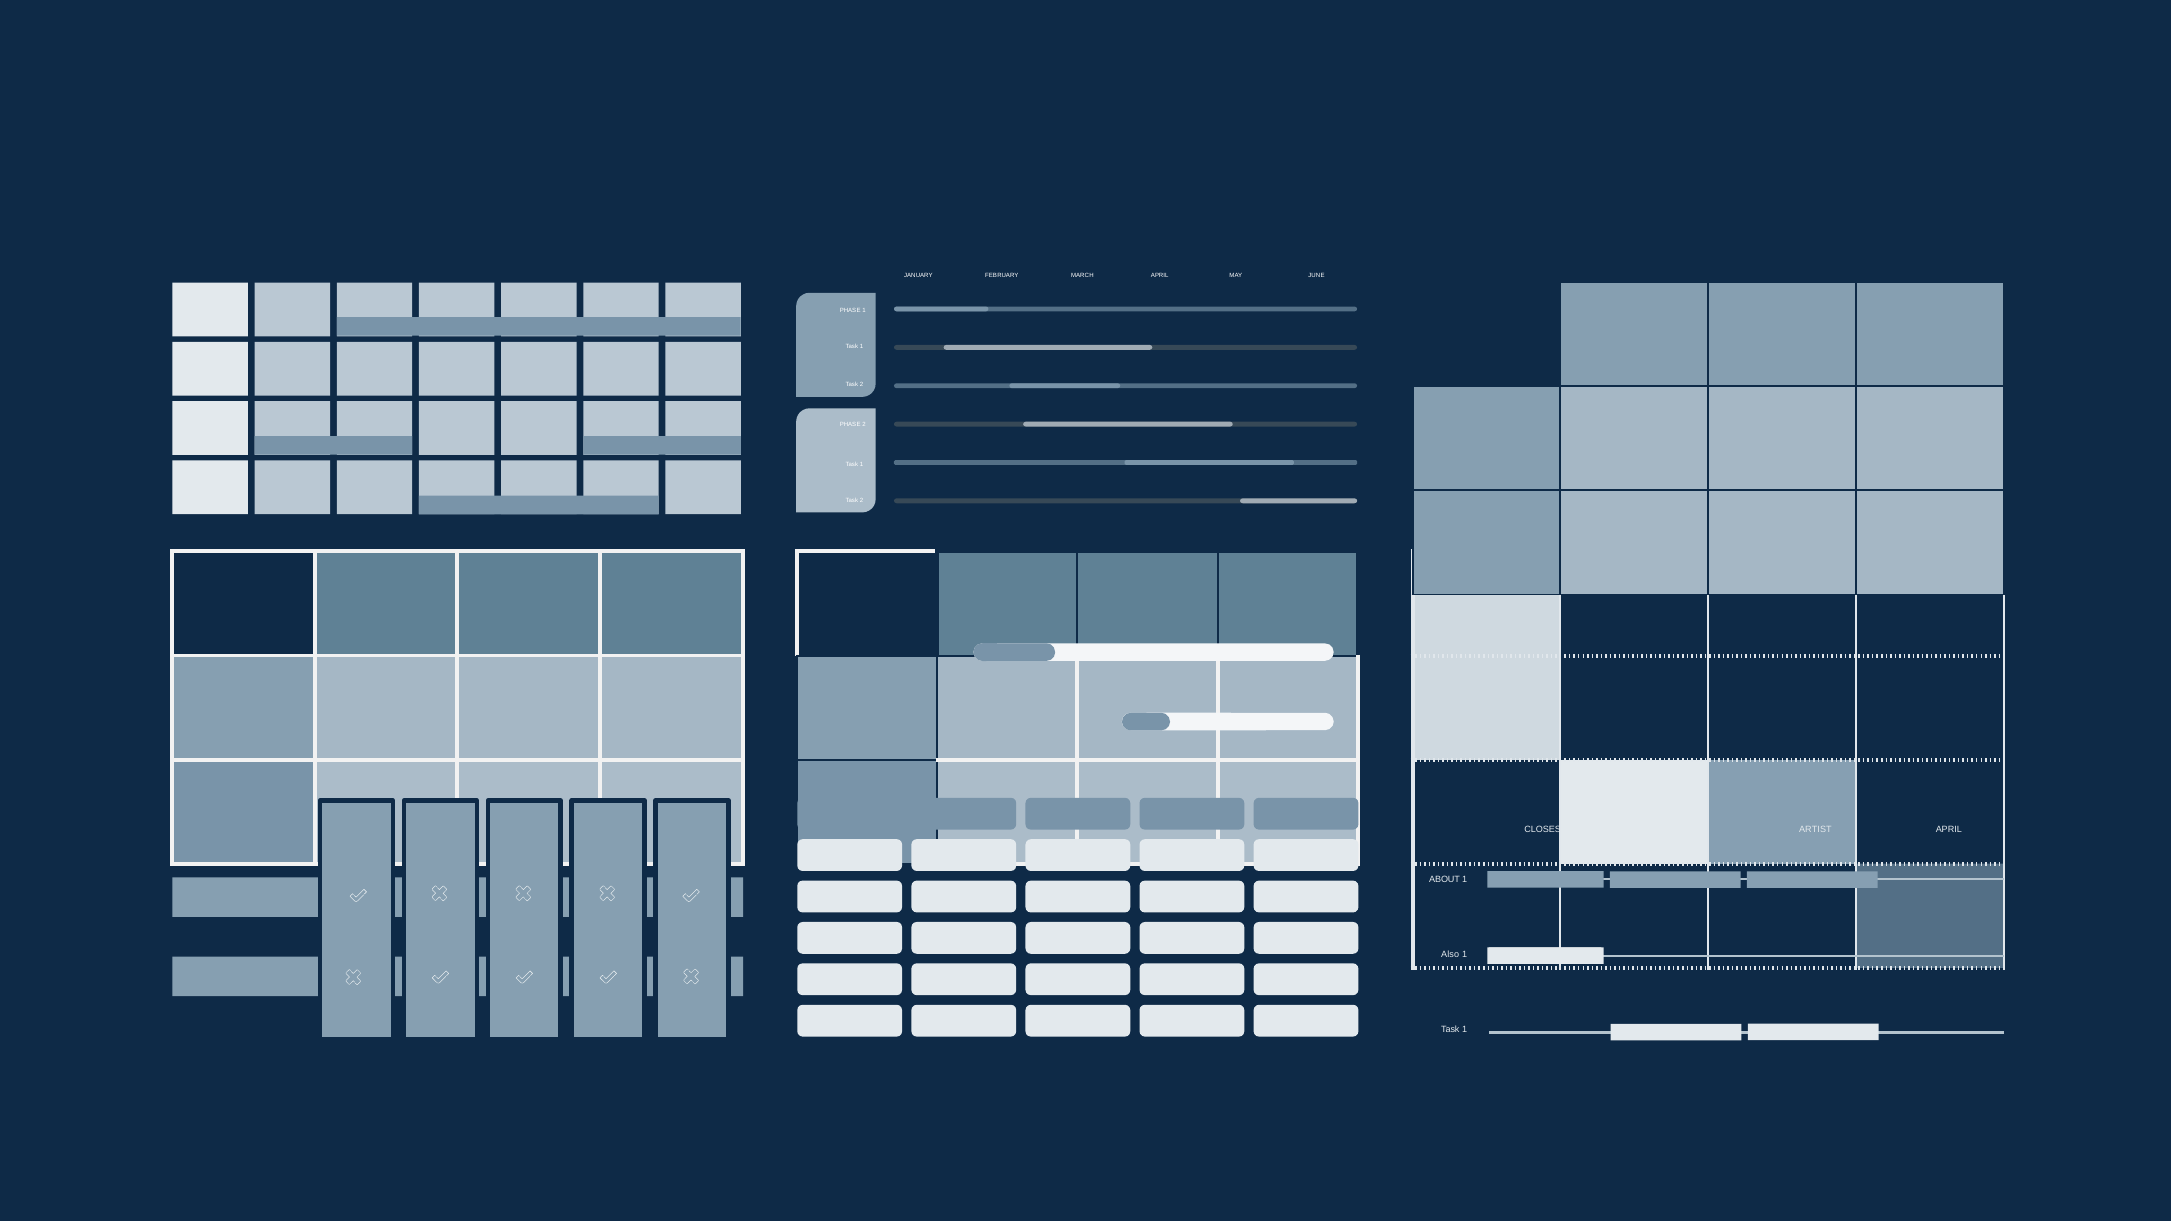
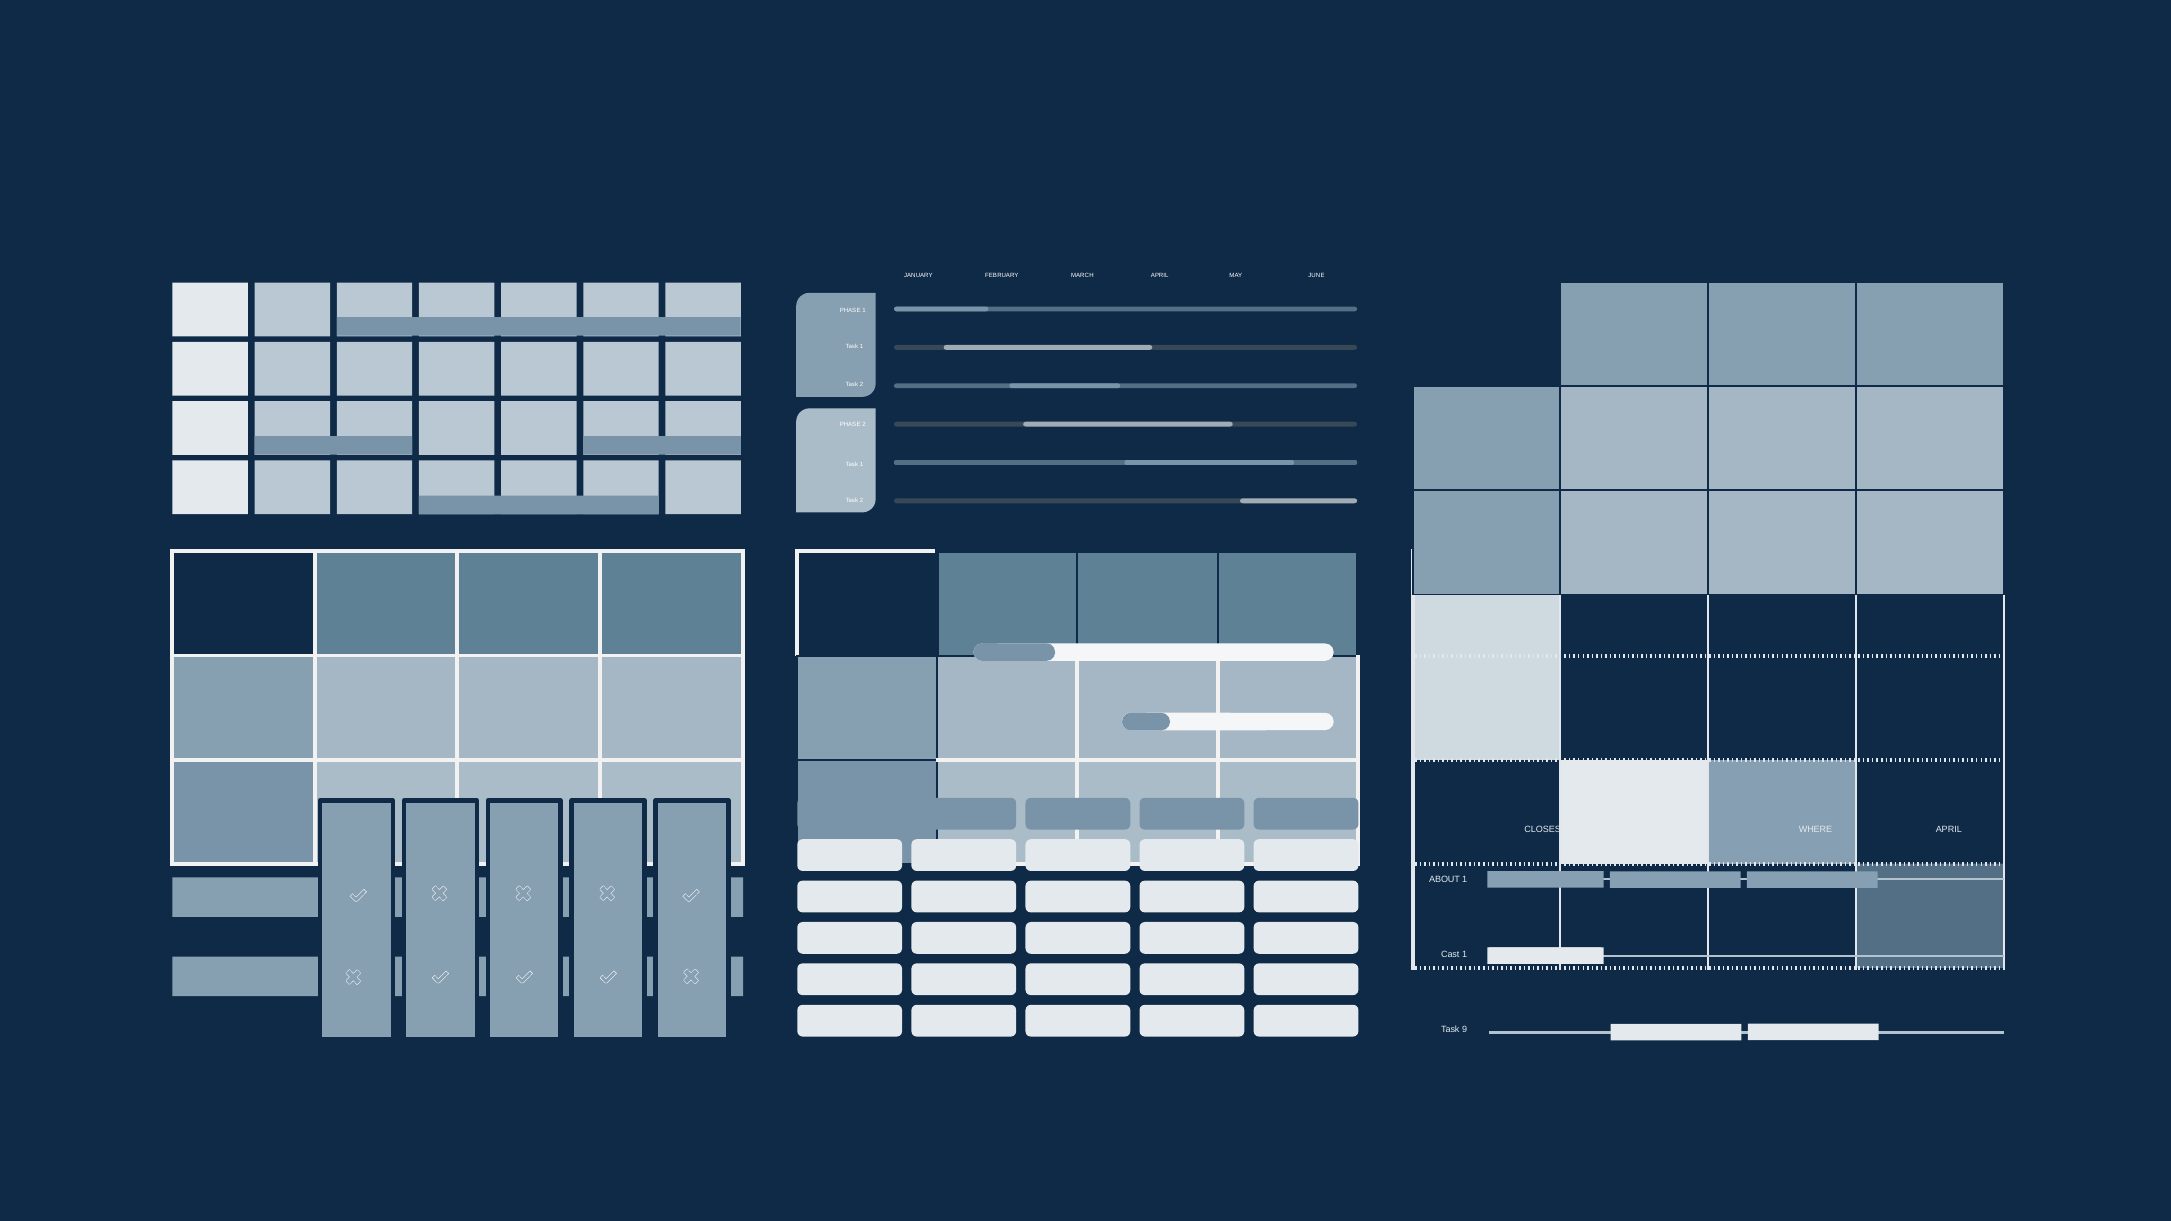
ARTIST: ARTIST -> WHERE (1815, 830)
Also: Also -> Cast (1450, 955)
1: 1 -> 9 (1465, 1030)
